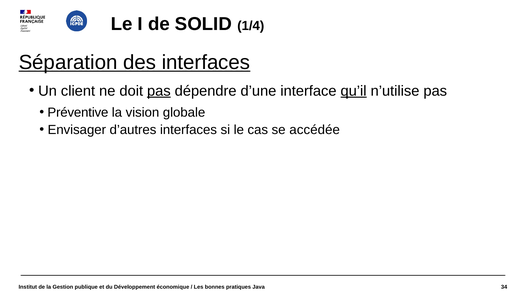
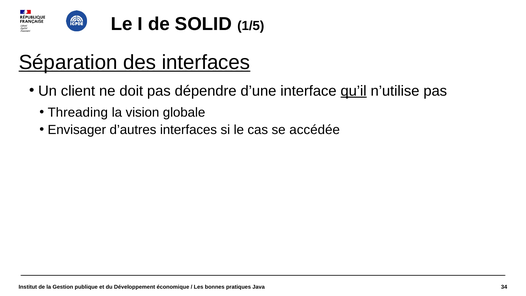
1/4: 1/4 -> 1/5 (251, 26)
pas underline: present -> none (159, 91)
Préventive: Préventive -> Threading (78, 113)
